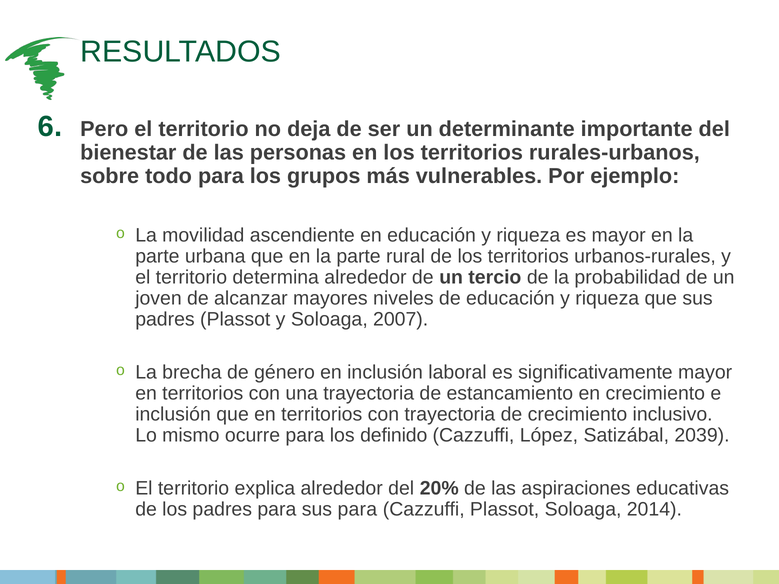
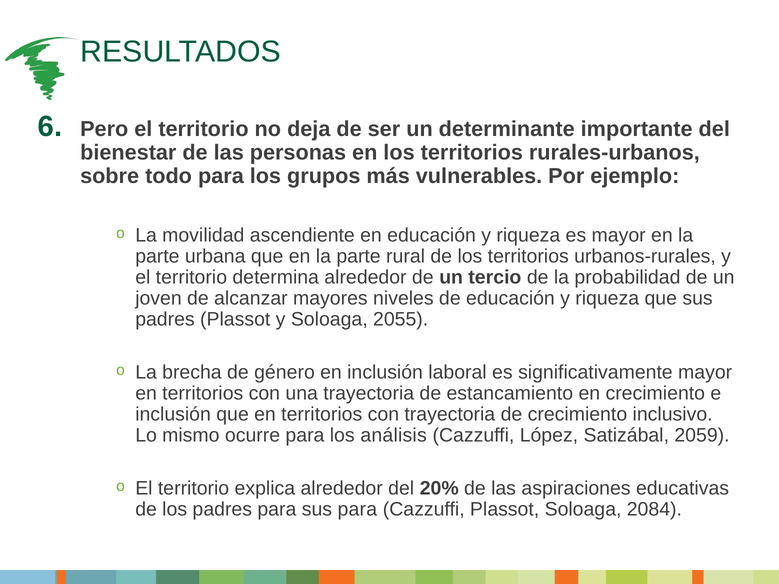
2007: 2007 -> 2055 (401, 320)
definido: definido -> análisis (394, 436)
2039: 2039 -> 2059 (702, 436)
2014: 2014 -> 2084 (654, 509)
